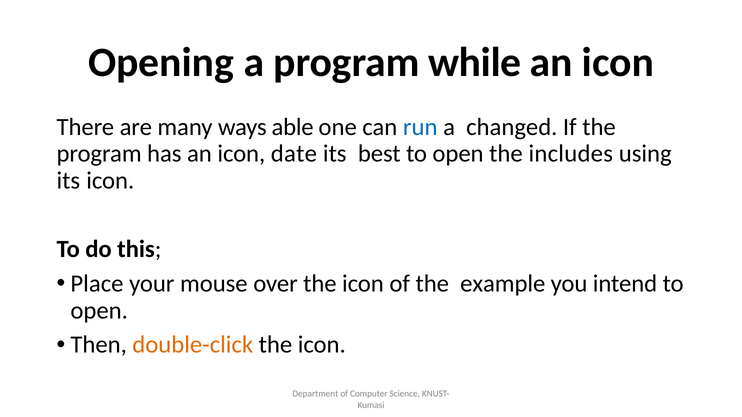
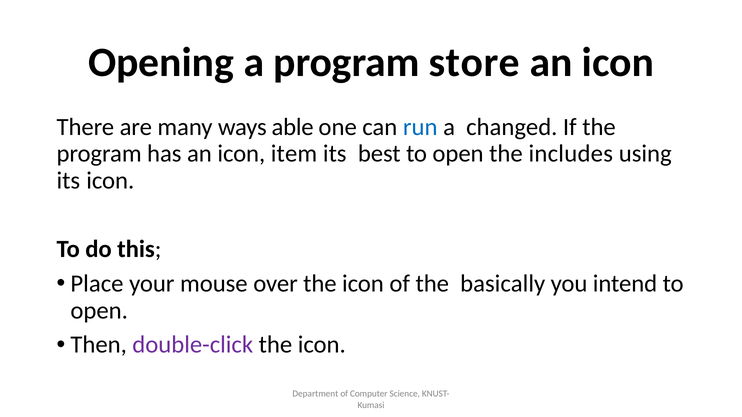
while: while -> store (474, 62)
date: date -> item (294, 154)
example: example -> basically (503, 284)
double-click colour: orange -> purple (193, 345)
